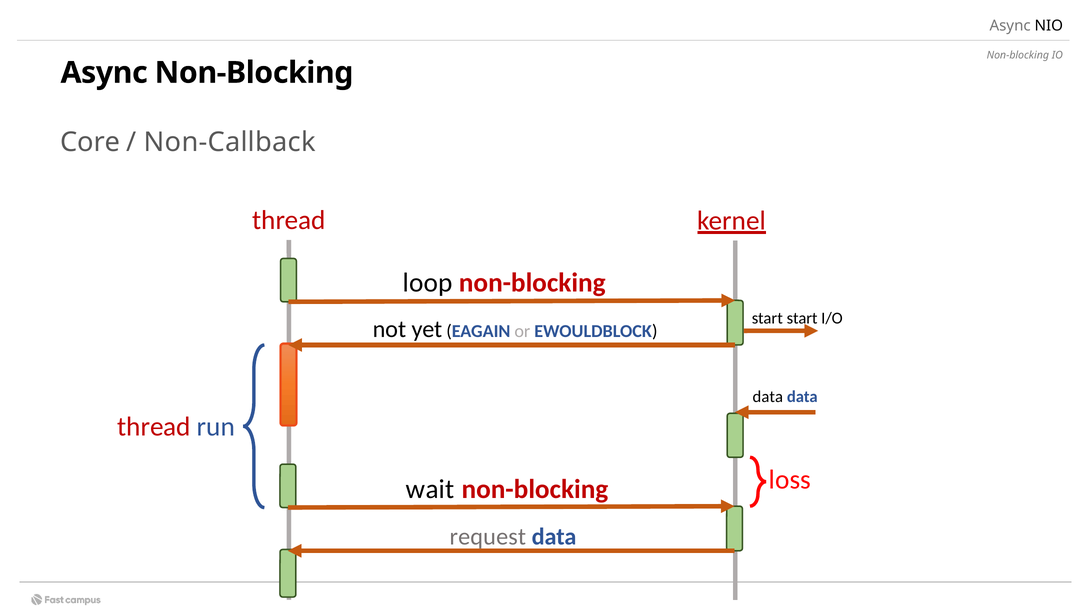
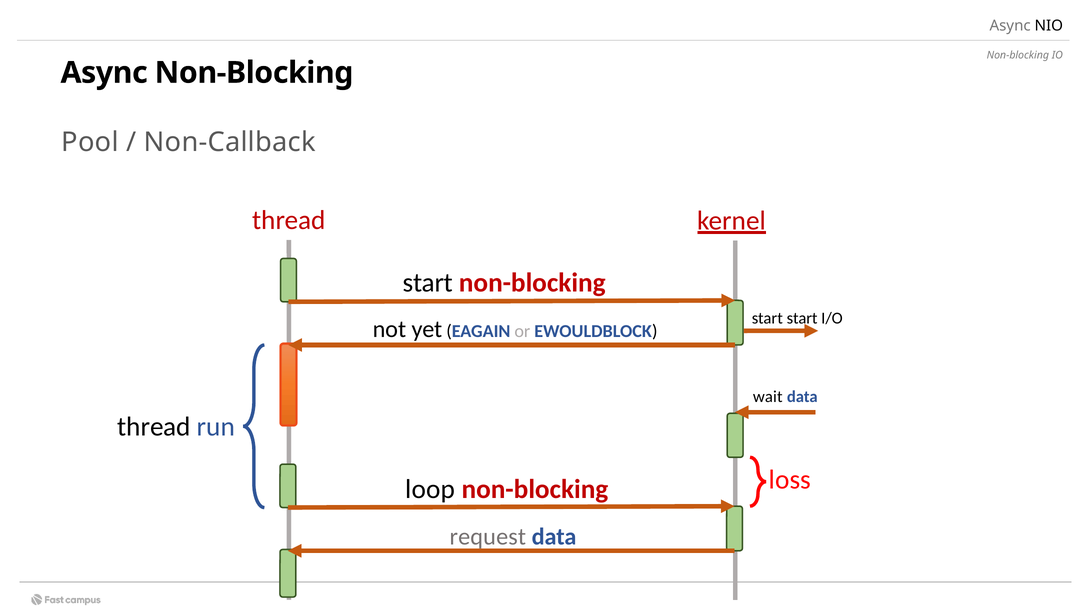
Core: Core -> Pool (90, 142)
loop: loop -> start (428, 283)
data: data -> wait (768, 397)
thread colour: red -> black (154, 426)
wait: wait -> loop (430, 489)
